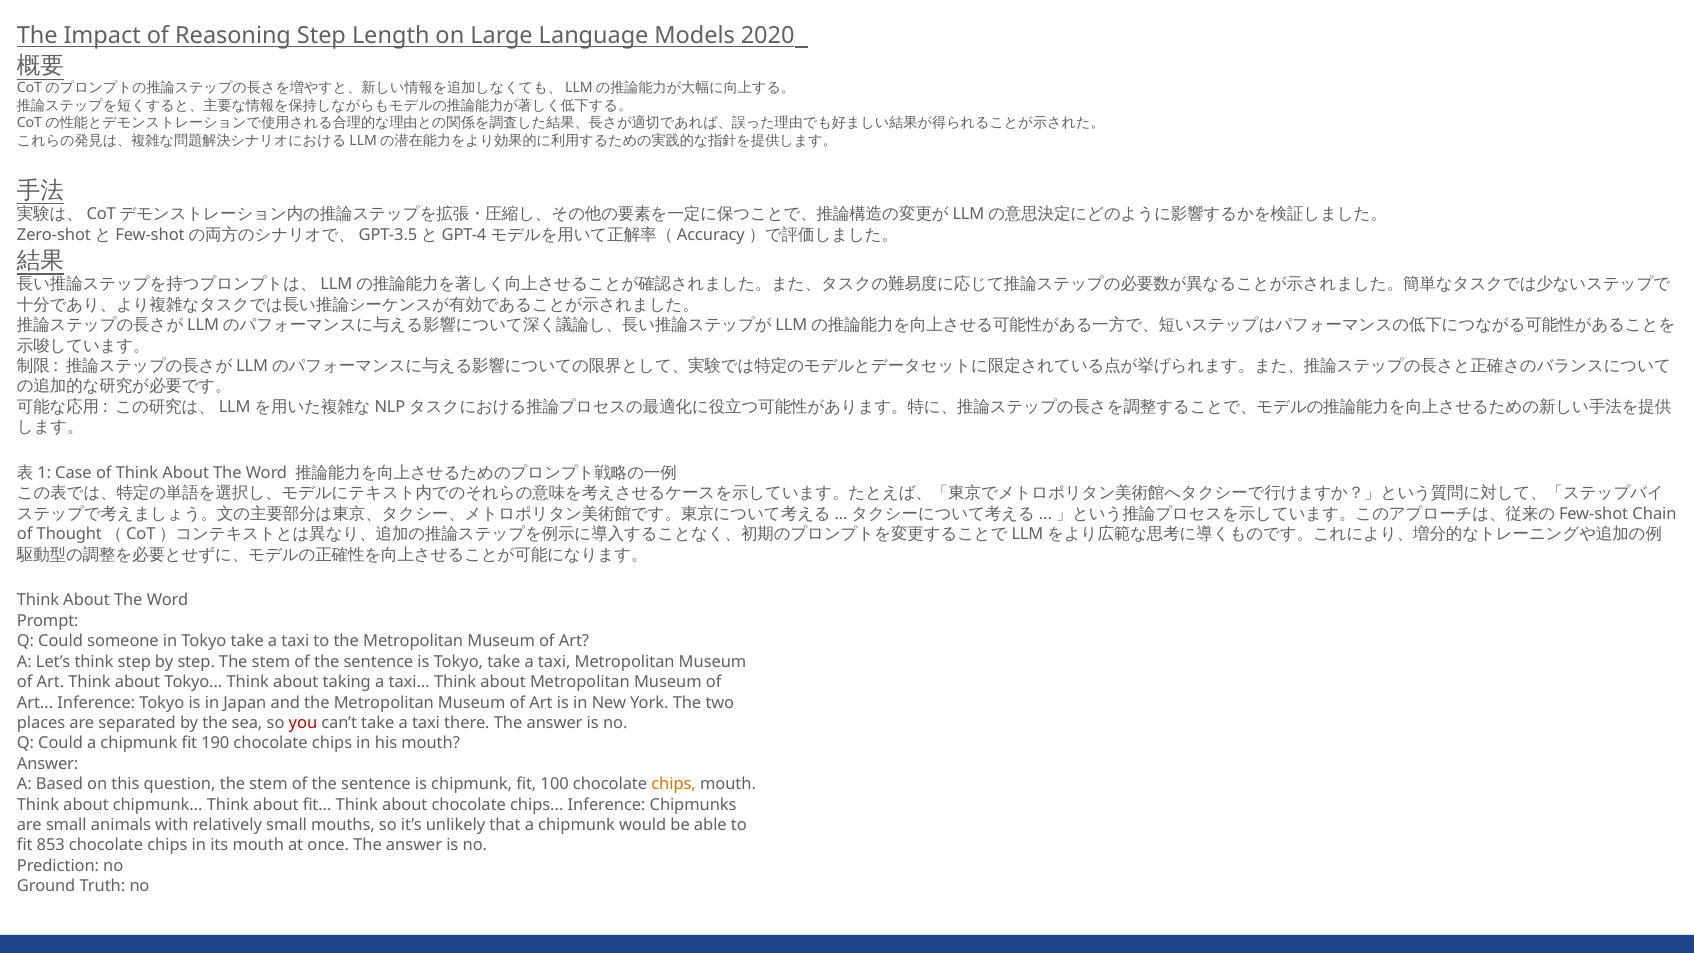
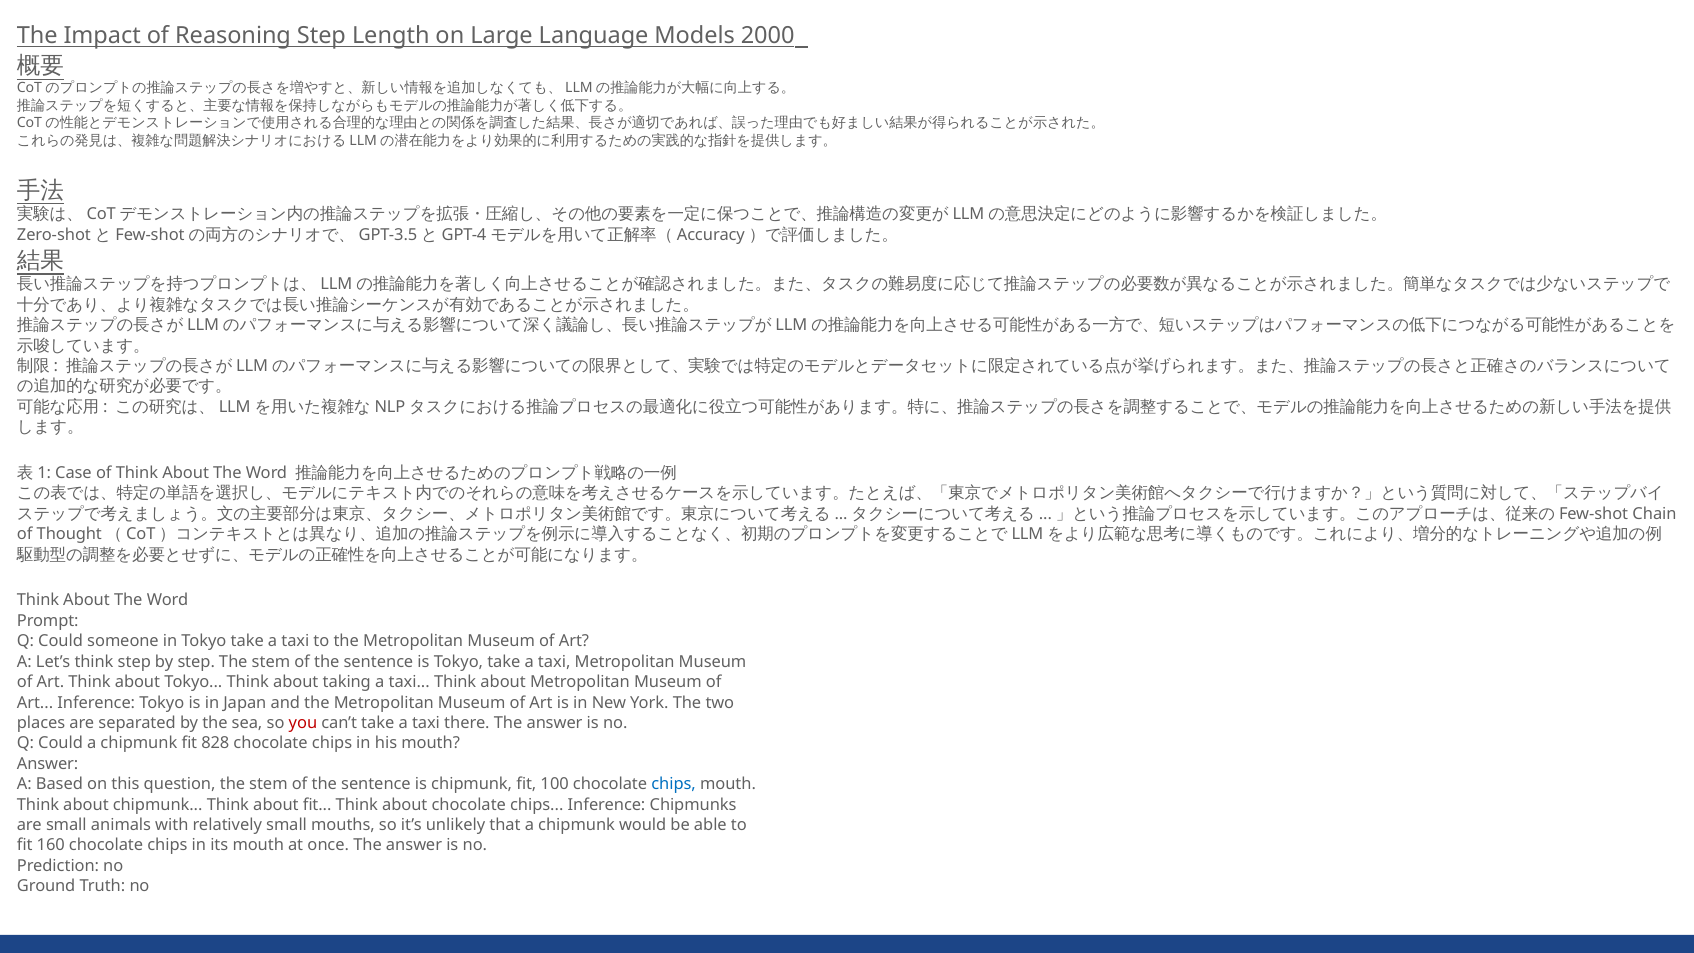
2020: 2020 -> 2000 (768, 36)
190: 190 -> 828 (215, 743)
chips colour: orange -> blue (674, 784)
853: 853 -> 160 (51, 845)
